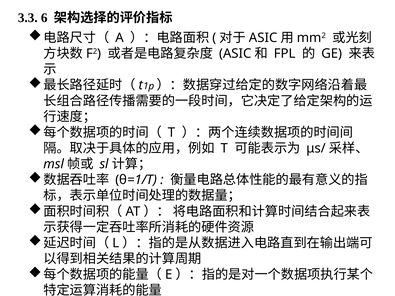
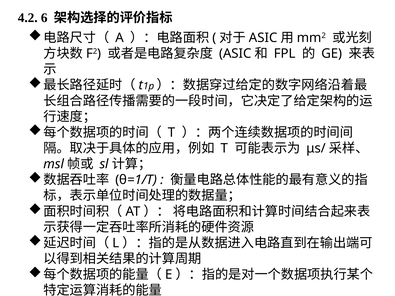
3.3: 3.3 -> 4.2 (28, 18)
